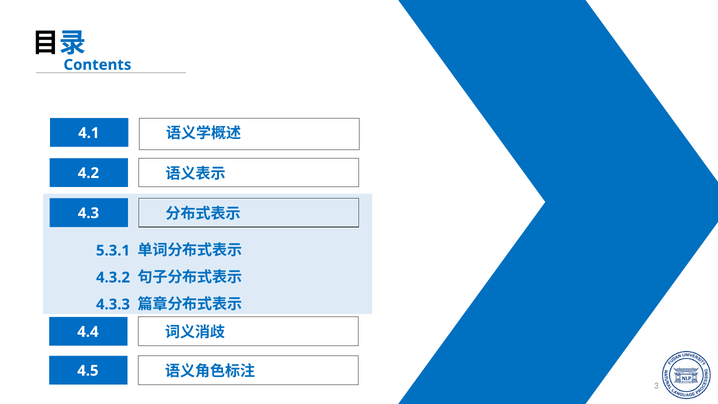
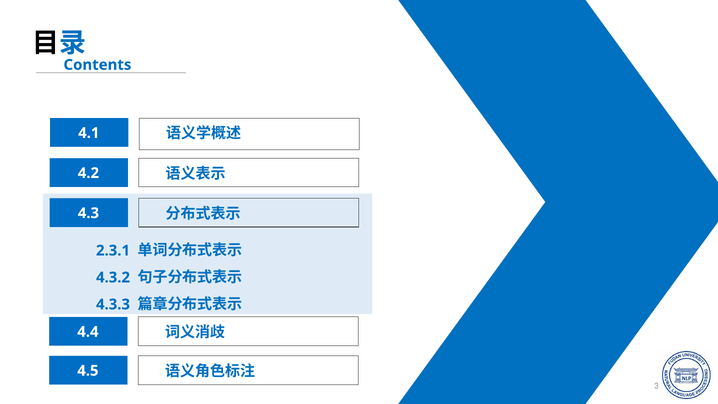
5.3.1: 5.3.1 -> 2.3.1 (113, 250)
